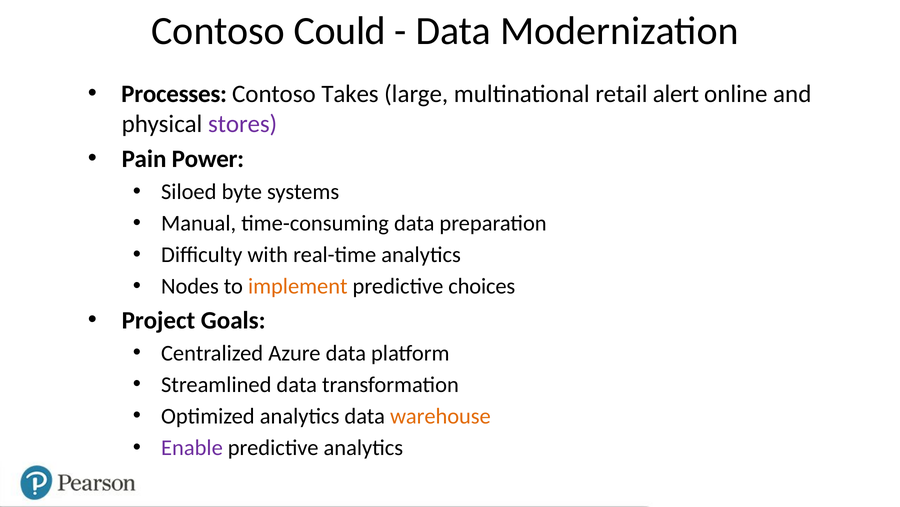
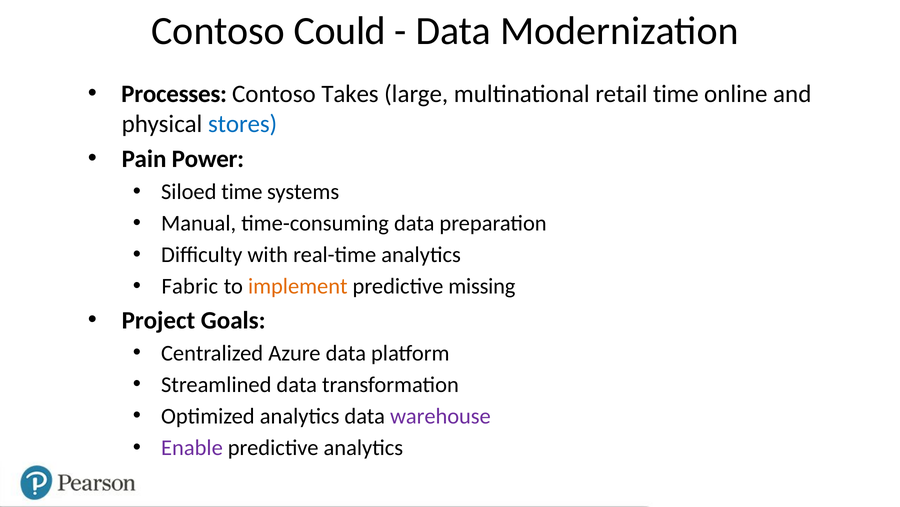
retail alert: alert -> time (676, 94)
stores colour: purple -> blue (243, 124)
Siloed byte: byte -> time (242, 192)
Nodes: Nodes -> Fabric (190, 286)
choices: choices -> missing (482, 286)
warehouse colour: orange -> purple (440, 416)
